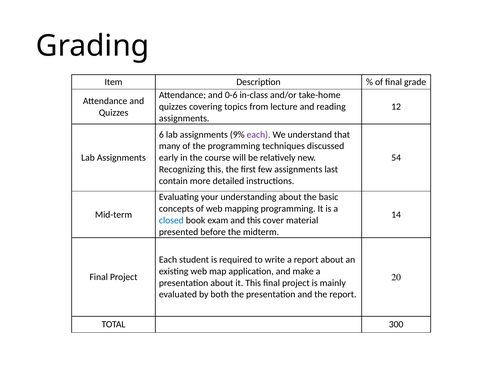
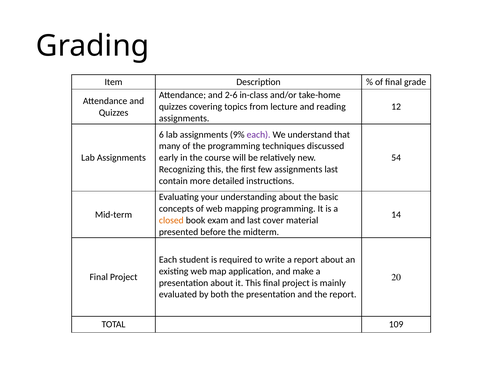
0-6: 0-6 -> 2-6 (231, 95)
closed colour: blue -> orange (171, 220)
and this: this -> last (254, 220)
300: 300 -> 109 (396, 324)
